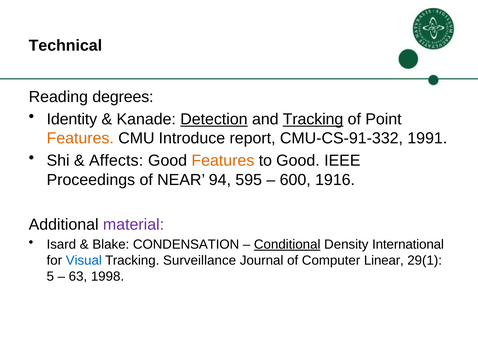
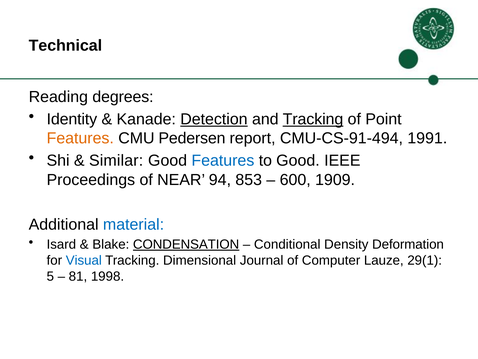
Introduce: Introduce -> Pedersen (192, 138)
CMU-CS-91-332: CMU-CS-91-332 -> CMU-CS-91-494 (341, 138)
Affects: Affects -> Similar (116, 160)
Features colour: orange -> blue (223, 160)
595: 595 -> 853 (249, 180)
1916: 1916 -> 1909 (335, 180)
material colour: purple -> blue (134, 224)
CONDENSATION underline: none -> present (186, 244)
Conditional underline: present -> none (287, 244)
International: International -> Deformation (408, 244)
Surveillance: Surveillance -> Dimensional (200, 260)
Linear: Linear -> Lauze (384, 260)
63: 63 -> 81 (78, 276)
